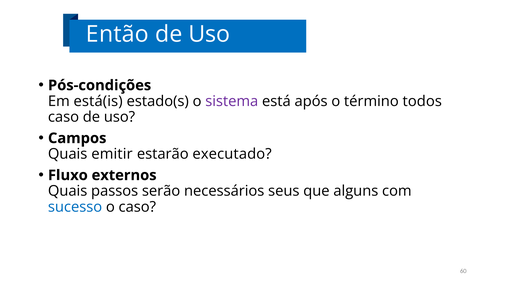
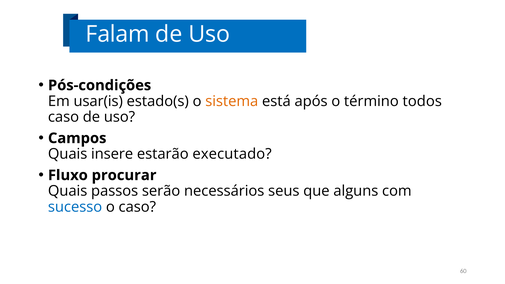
Então: Então -> Falam (118, 34)
está(is: está(is -> usar(is (98, 101)
sistema colour: purple -> orange (232, 101)
emitir: emitir -> insere (112, 154)
externos: externos -> procurar (124, 175)
